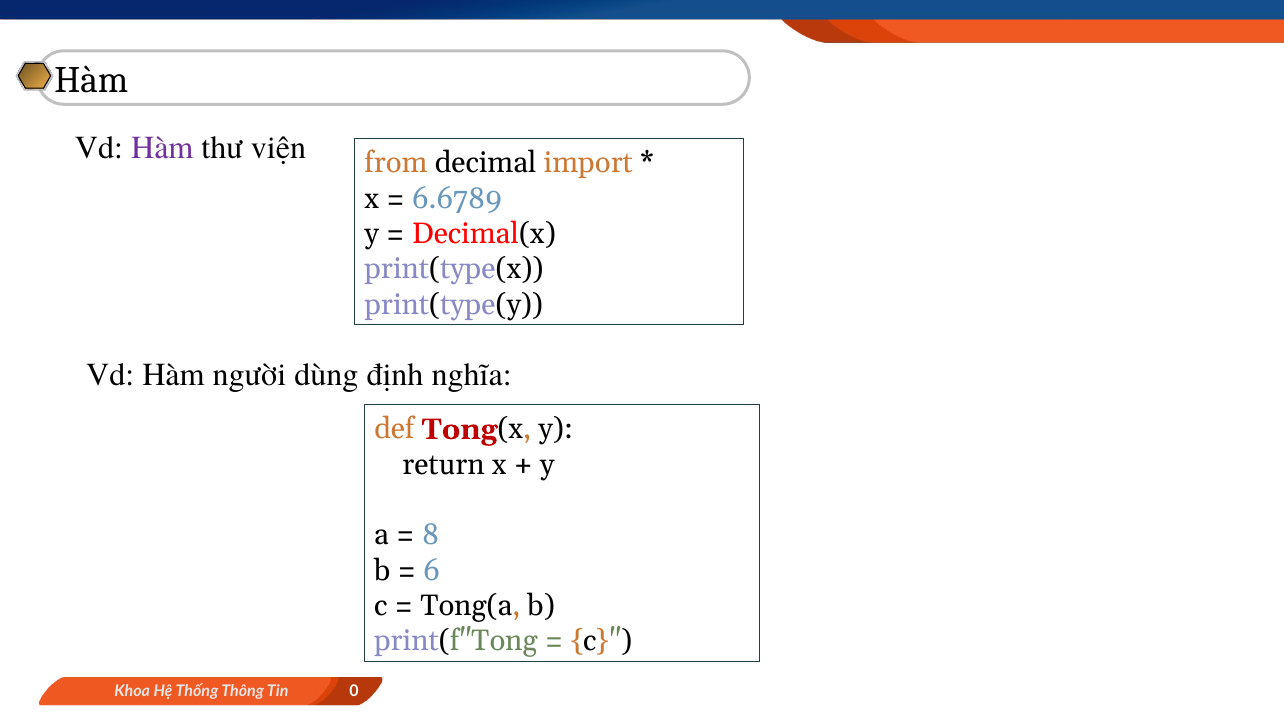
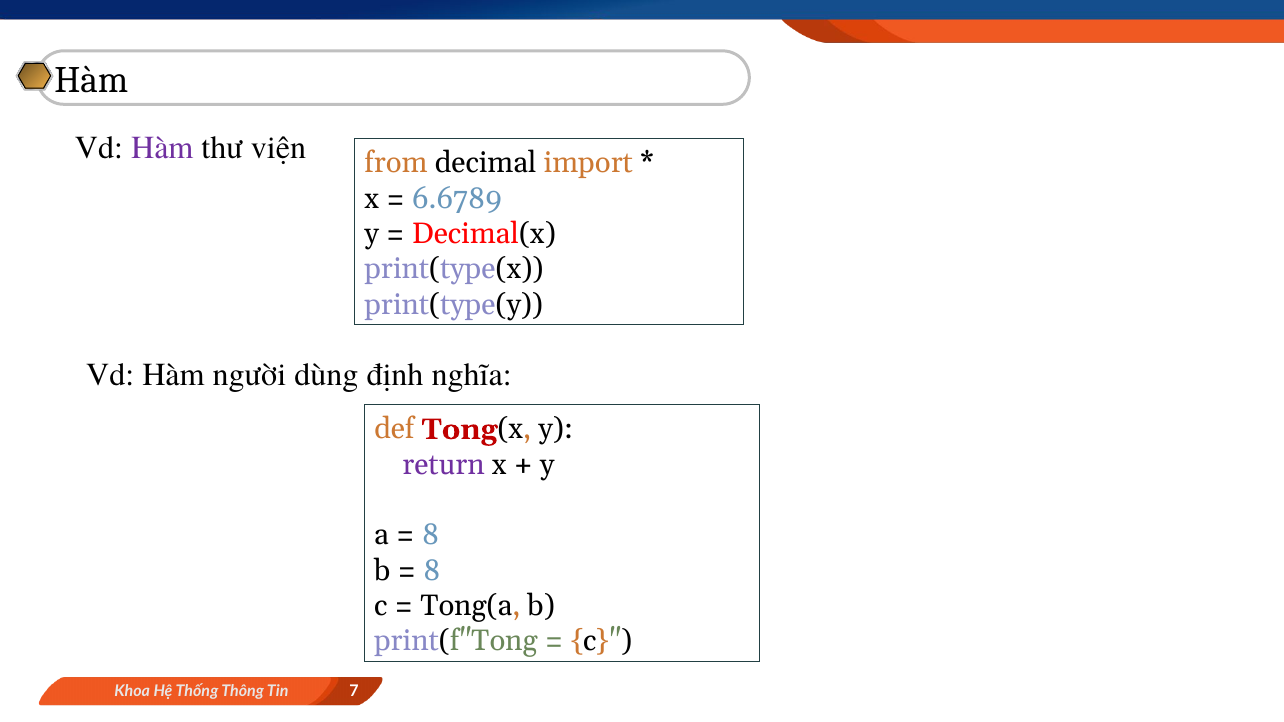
return colour: black -> purple (444, 465)
6: 6 -> 8 (432, 571)
0: 0 -> 7 (354, 692)
